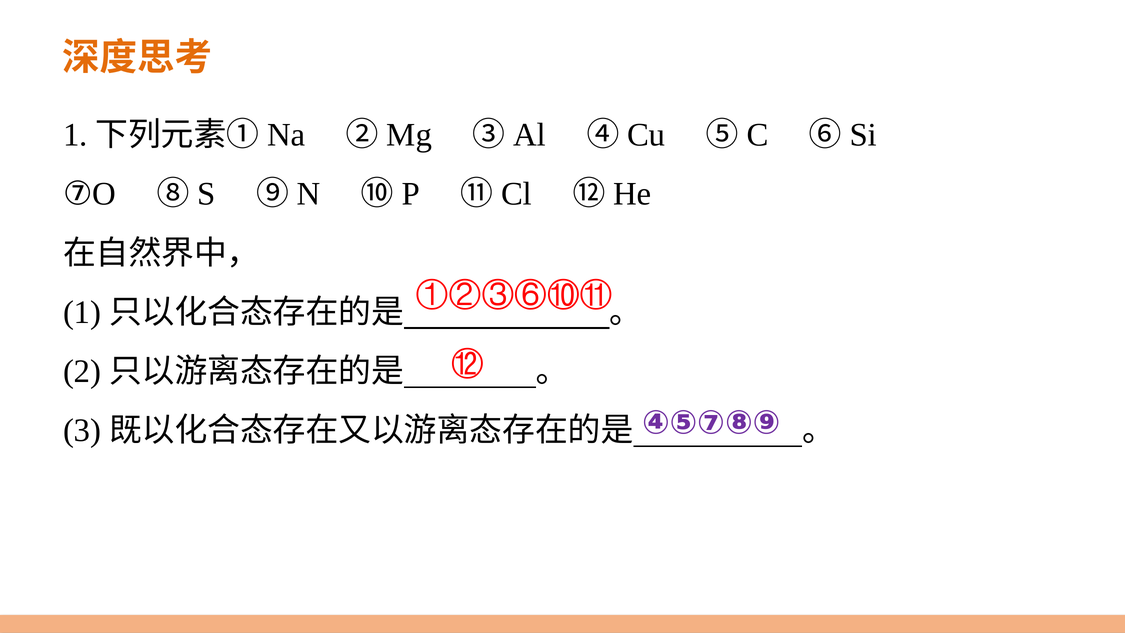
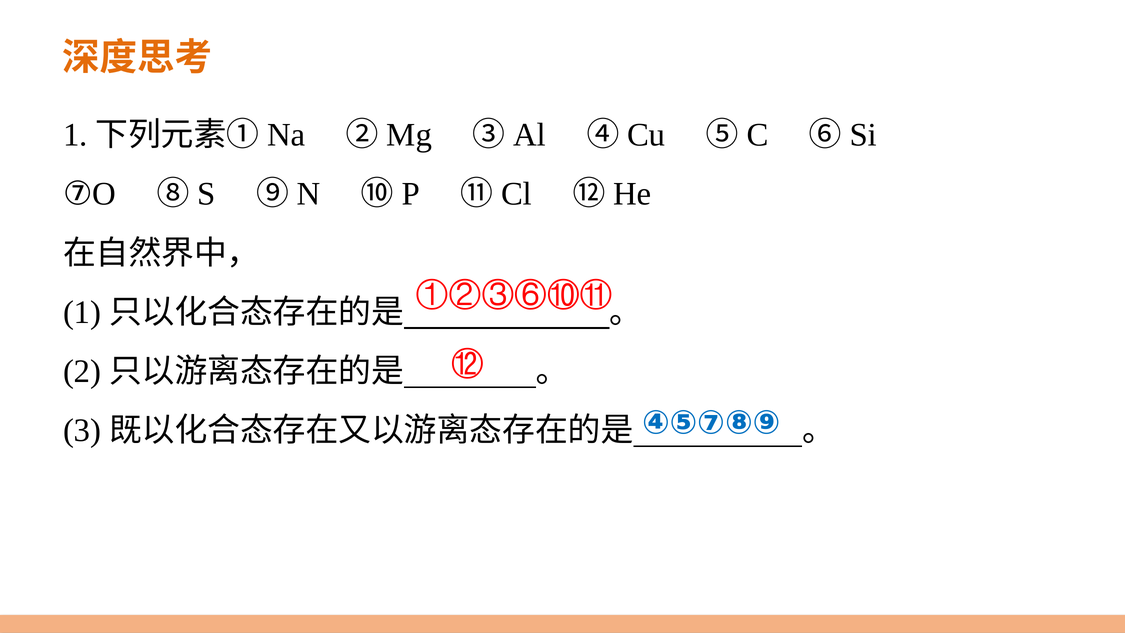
④⑤⑦⑧⑨ colour: purple -> blue (711, 423)
